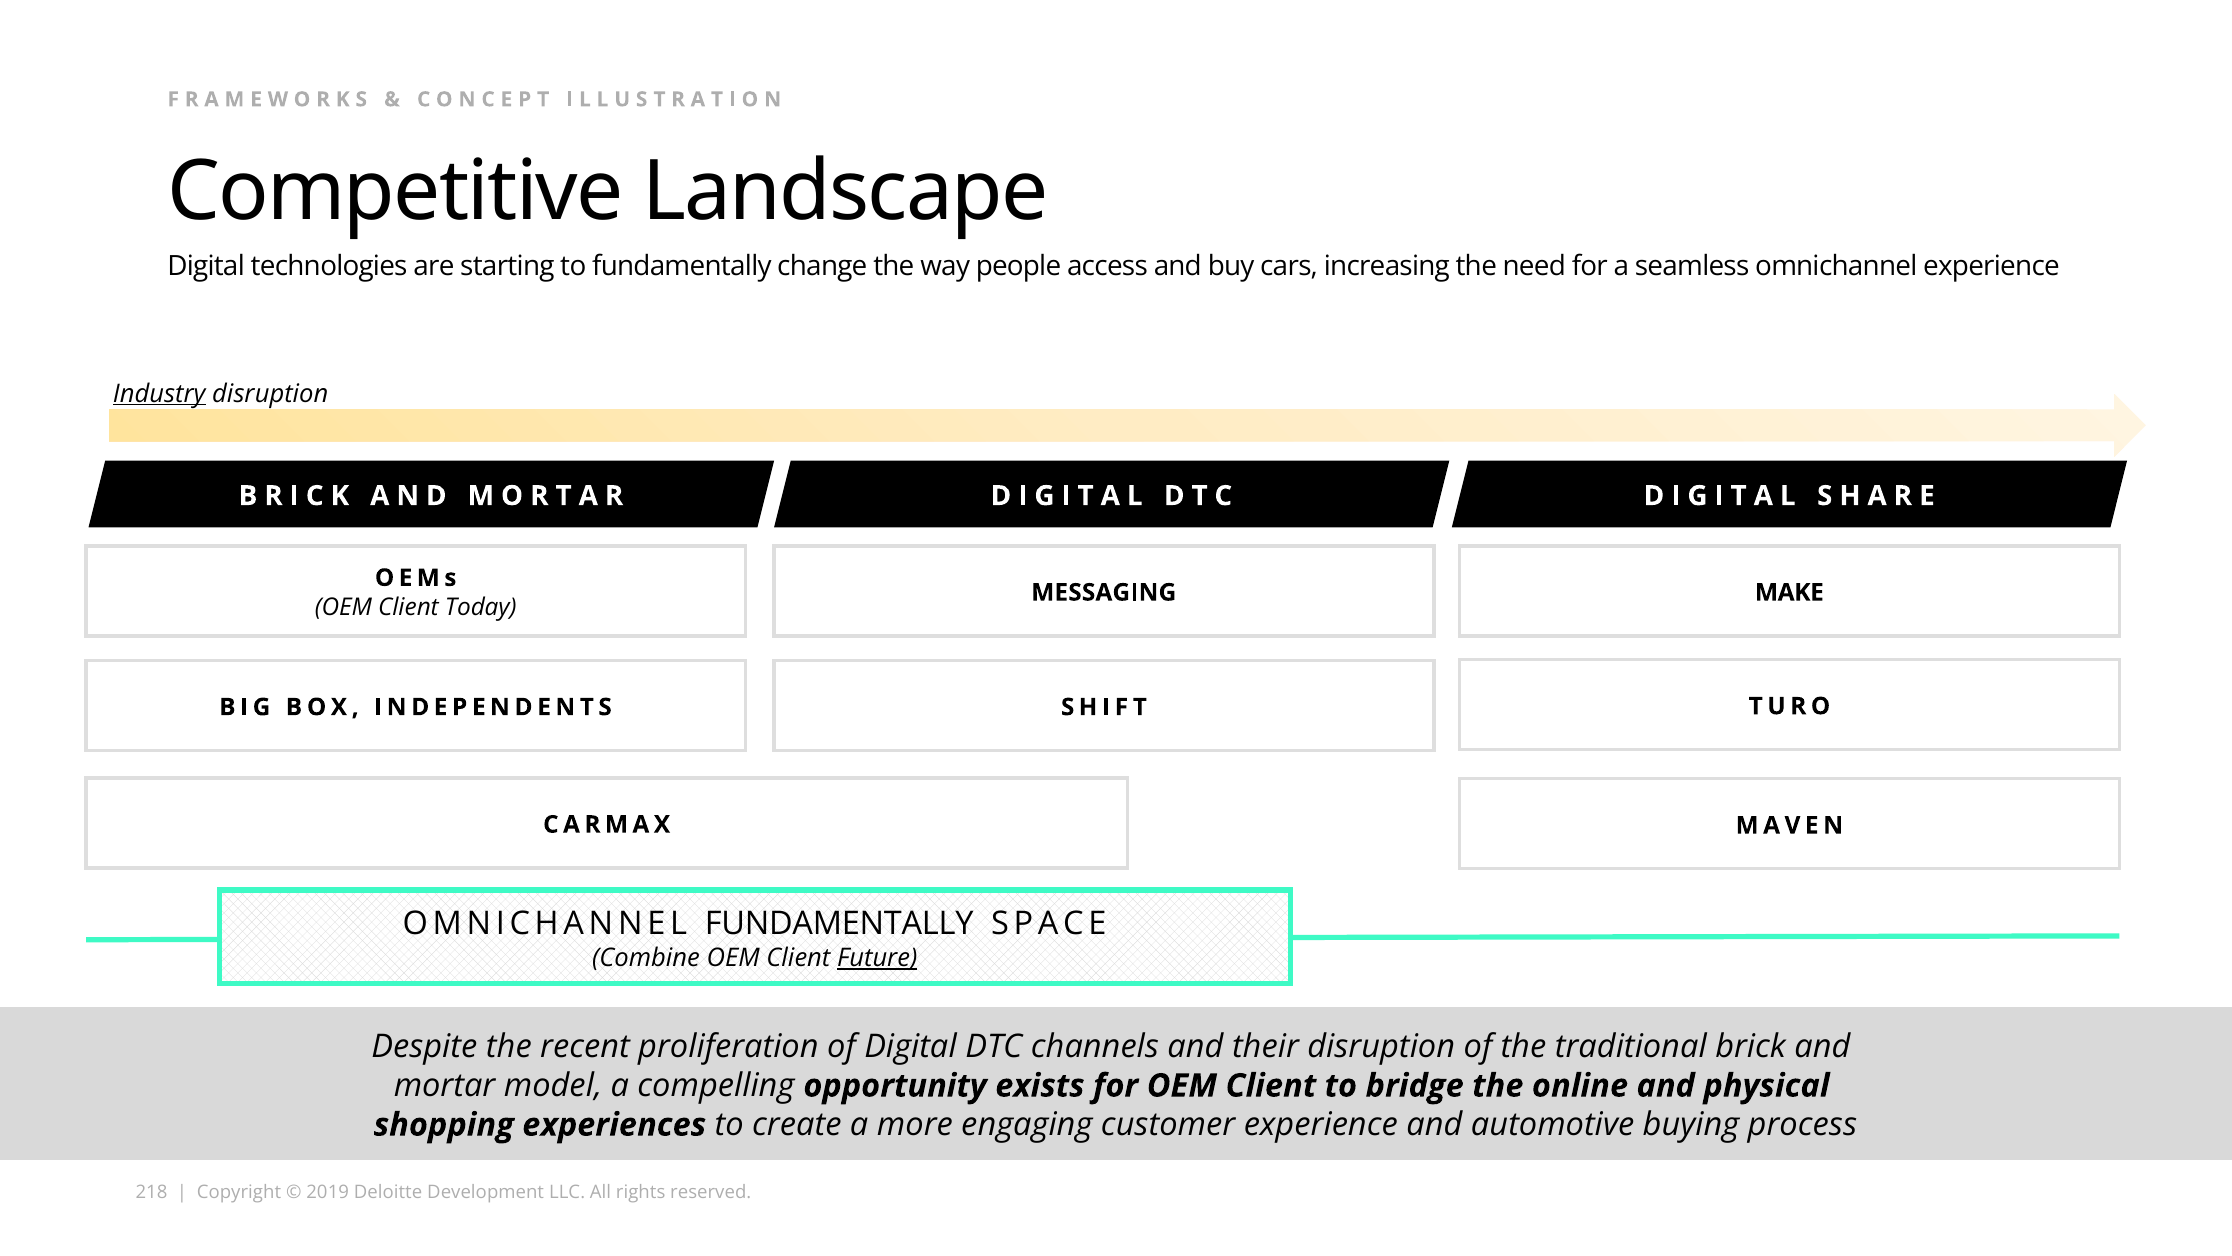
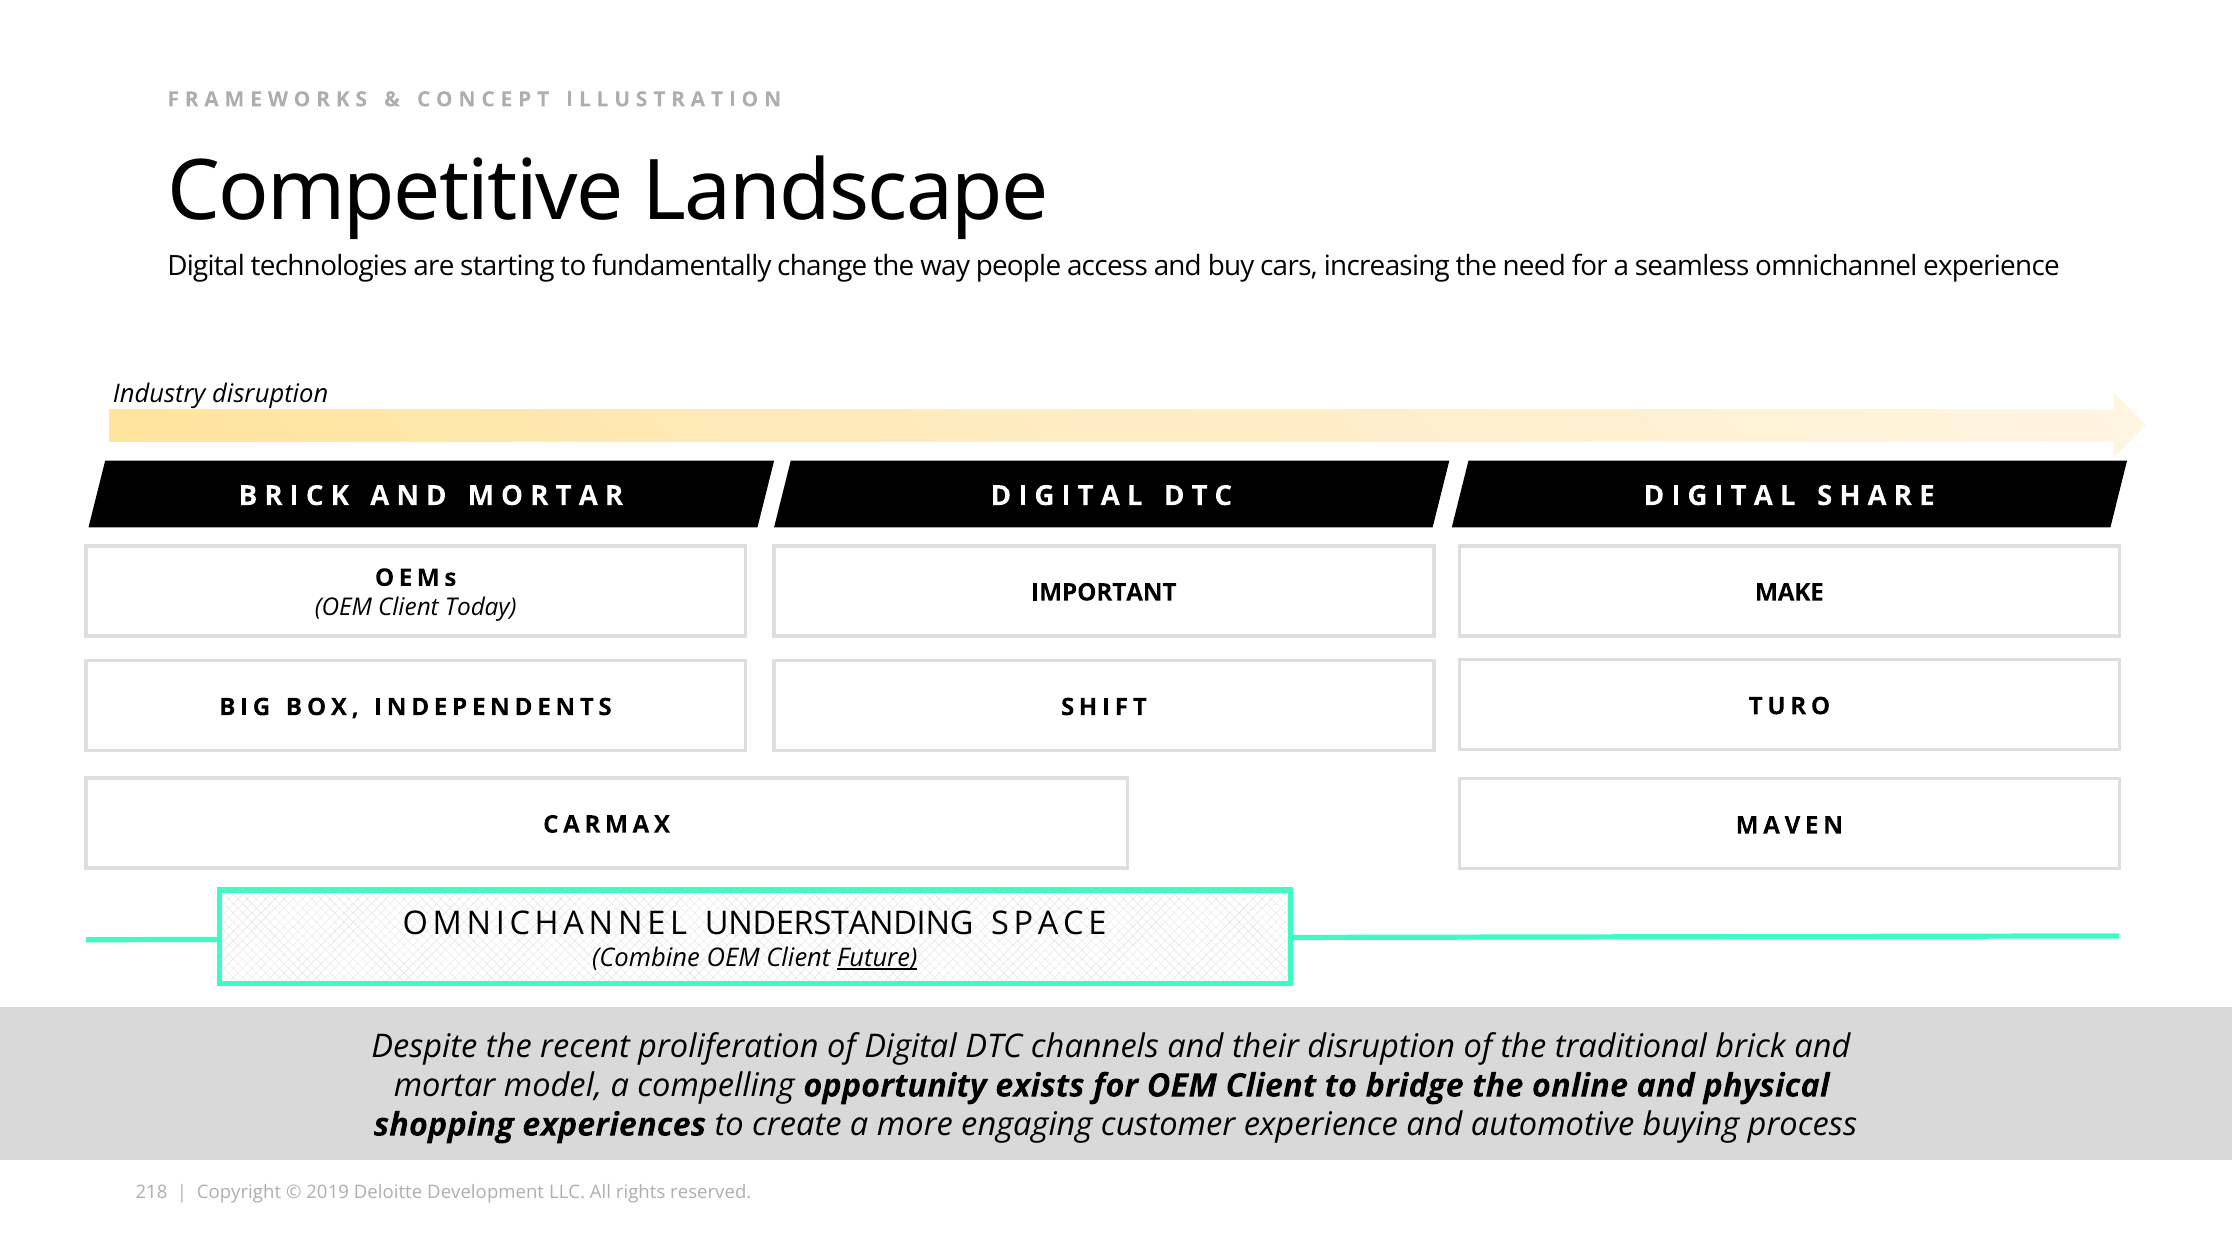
Industry underline: present -> none (159, 394)
MESSAGING: MESSAGING -> IMPORTANT (1104, 592)
OMNICHANNEL FUNDAMENTALLY: FUNDAMENTALLY -> UNDERSTANDING (839, 923)
